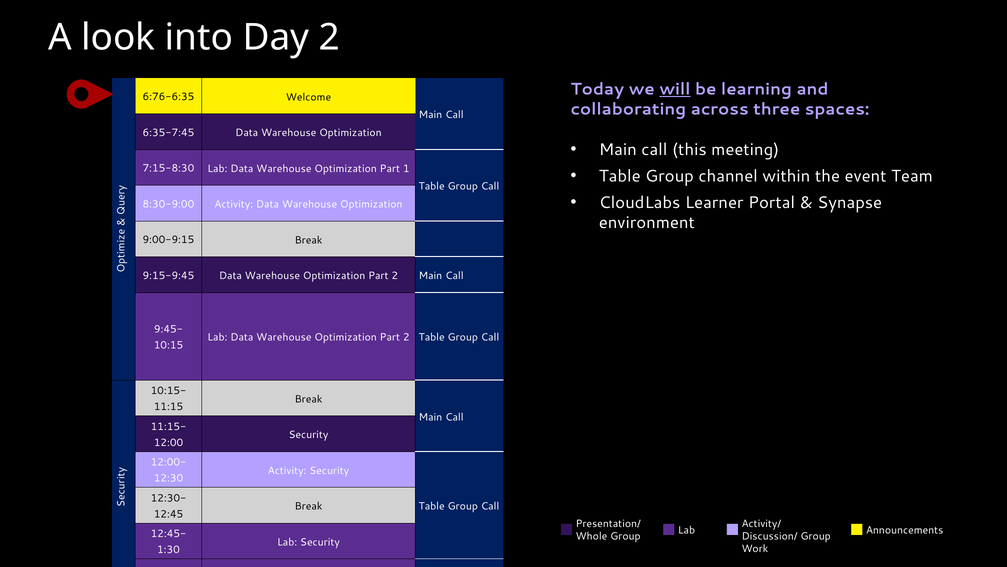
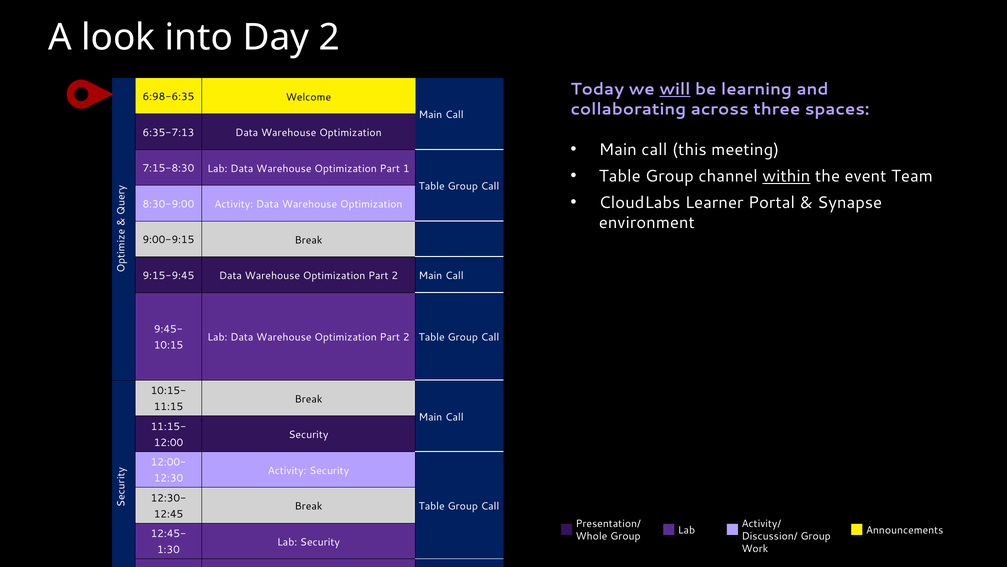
6:76-6:35: 6:76-6:35 -> 6:98-6:35 (168, 97)
6:35-7:45: 6:35-7:45 -> 6:35-7:13 (168, 133)
within underline: none -> present (786, 176)
